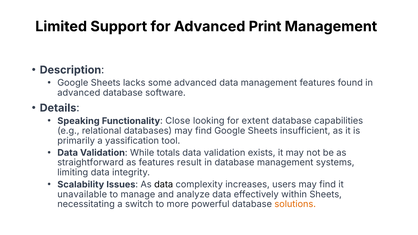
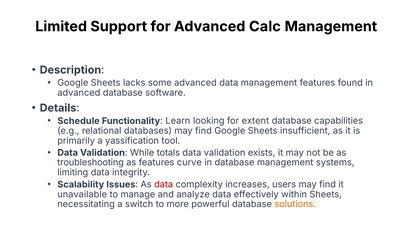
Print: Print -> Calc (265, 27)
Speaking: Speaking -> Schedule (78, 121)
Close: Close -> Learn (178, 121)
straightforward: straightforward -> troubleshooting (91, 163)
result: result -> curve (189, 163)
data colour: black -> red (164, 185)
